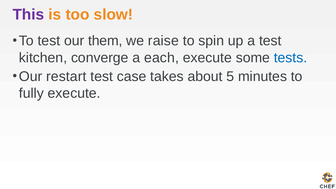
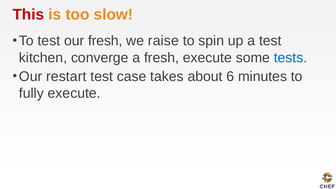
This colour: purple -> red (28, 15)
our them: them -> fresh (105, 41)
a each: each -> fresh (162, 58)
5: 5 -> 6 (230, 77)
